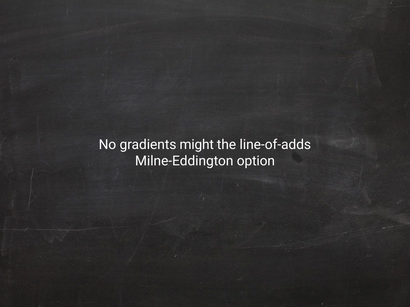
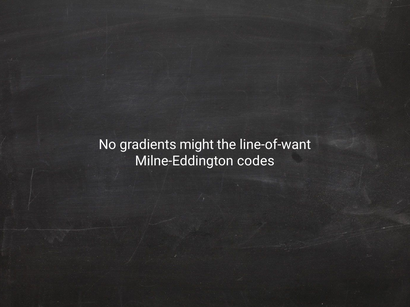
line-of-adds: line-of-adds -> line-of-want (275, 145)
option: option -> codes (256, 161)
